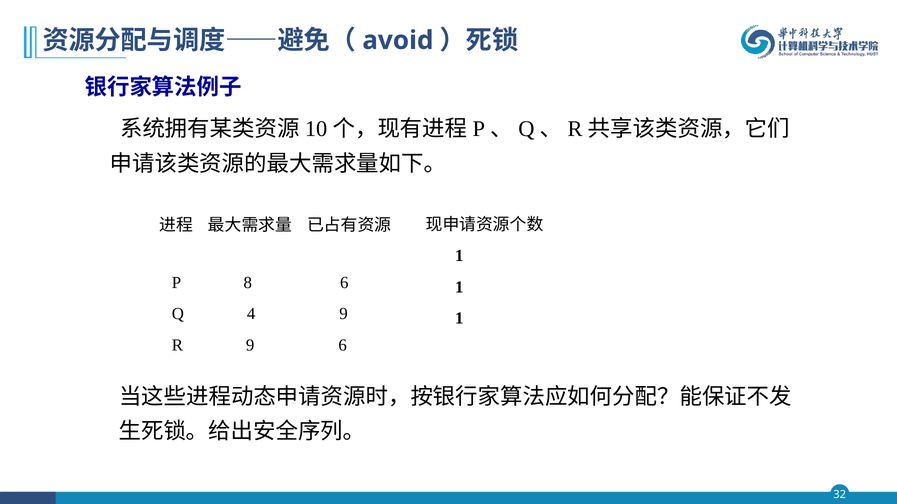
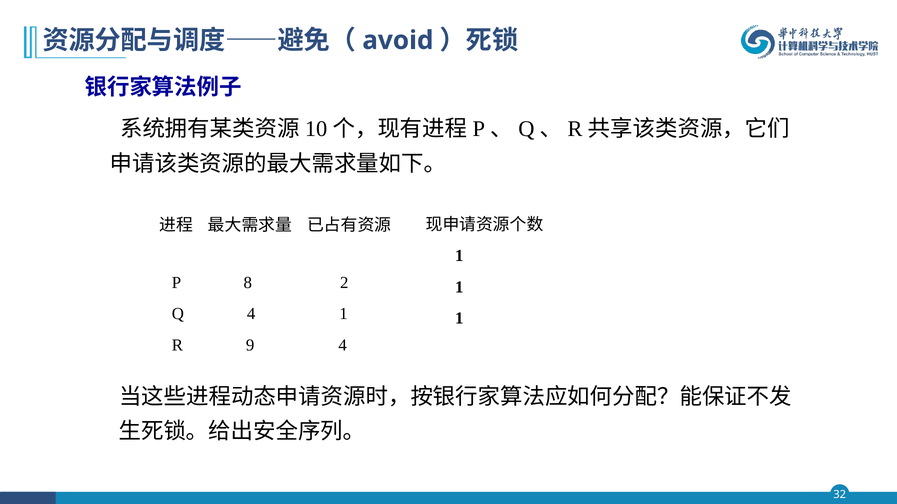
8 6: 6 -> 2 (344, 283)
4 9: 9 -> 1 (344, 314)
9 6: 6 -> 4 (343, 345)
